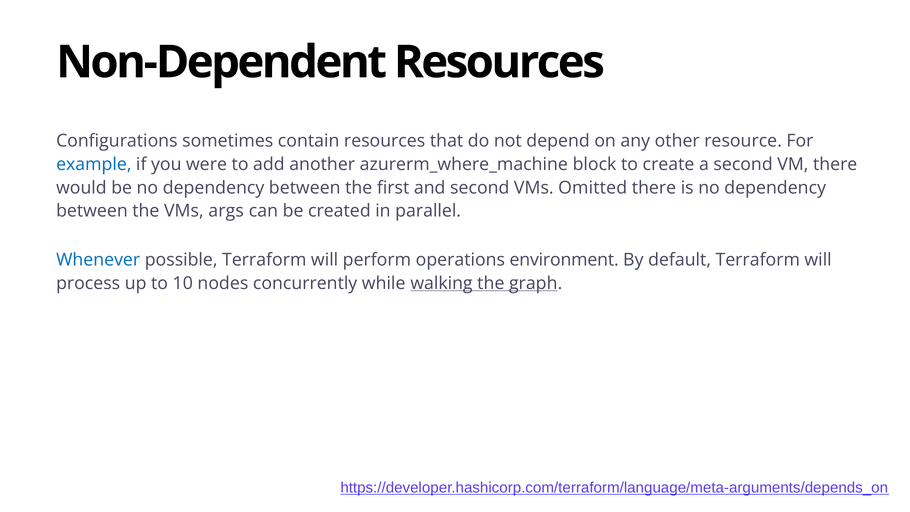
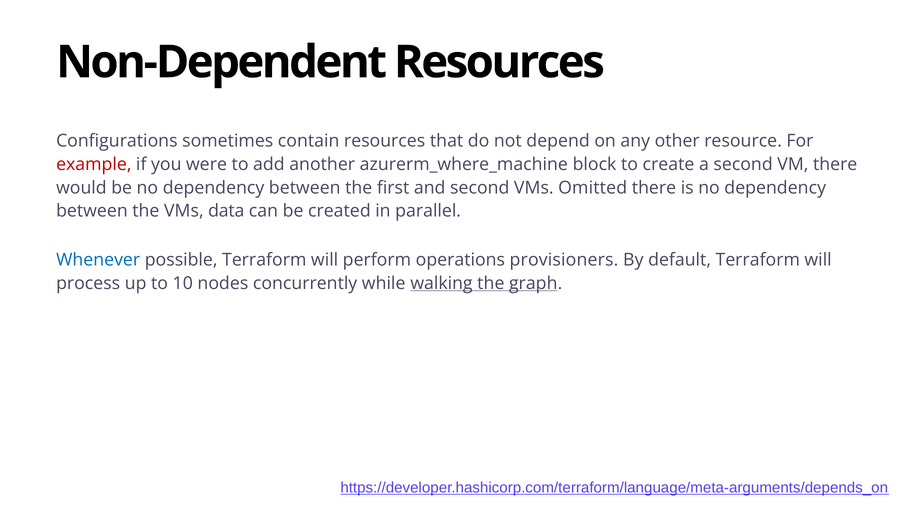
example colour: blue -> red (94, 164)
args: args -> data (226, 211)
environment: environment -> provisioners (564, 260)
